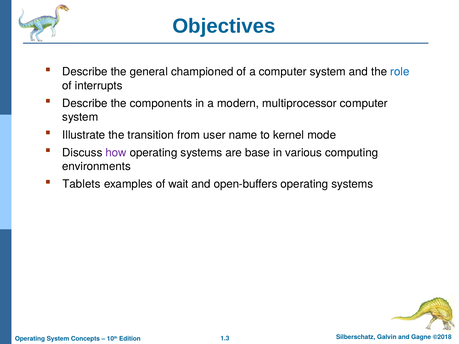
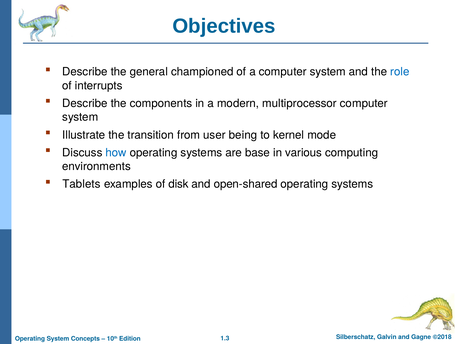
name: name -> being (243, 135)
how colour: purple -> blue (116, 153)
wait: wait -> disk (178, 184)
open-buffers: open-buffers -> open-shared (246, 184)
